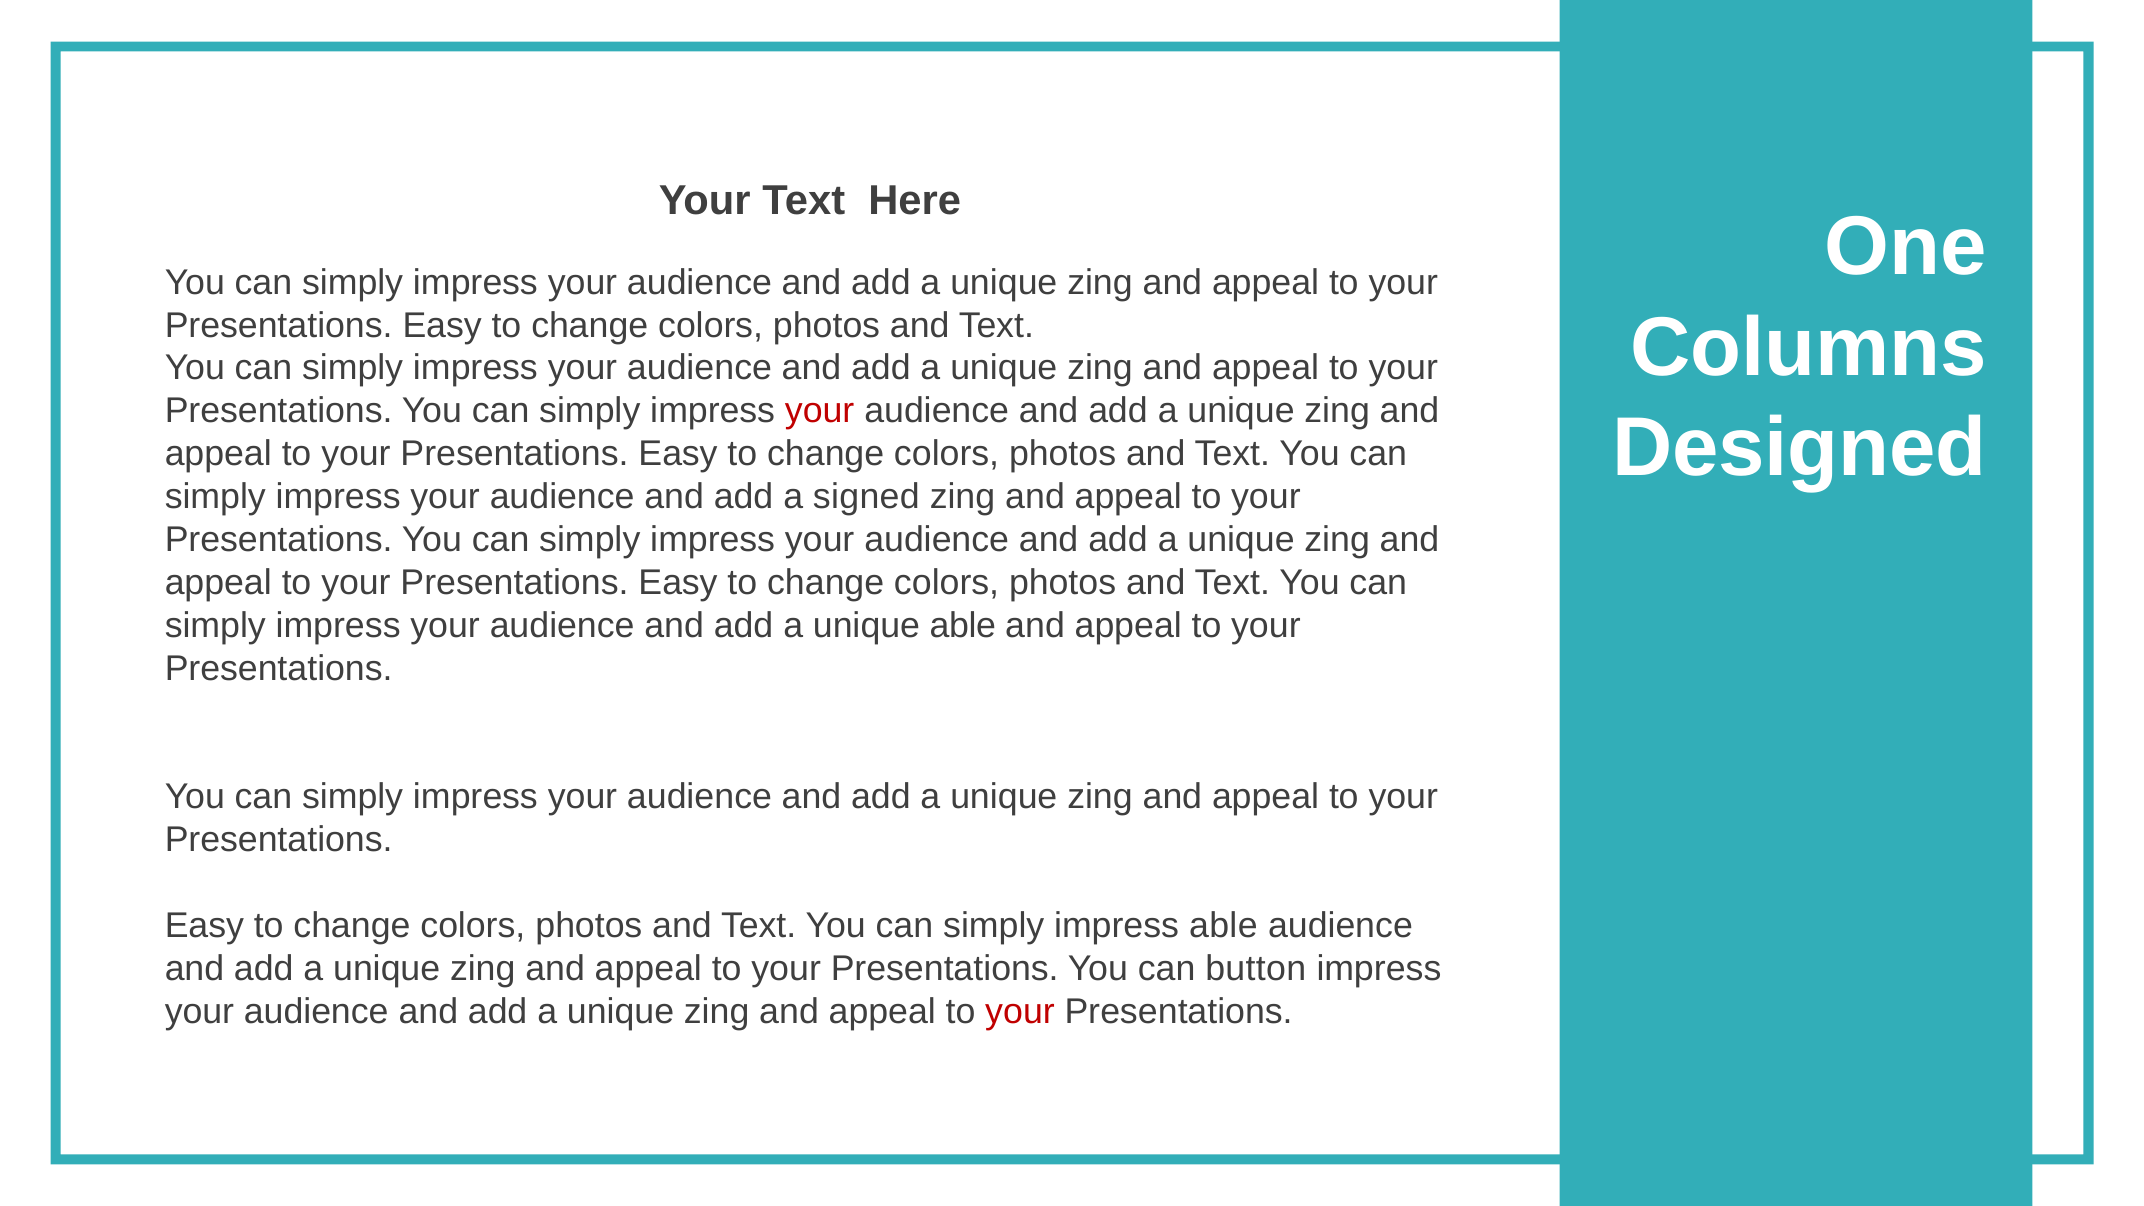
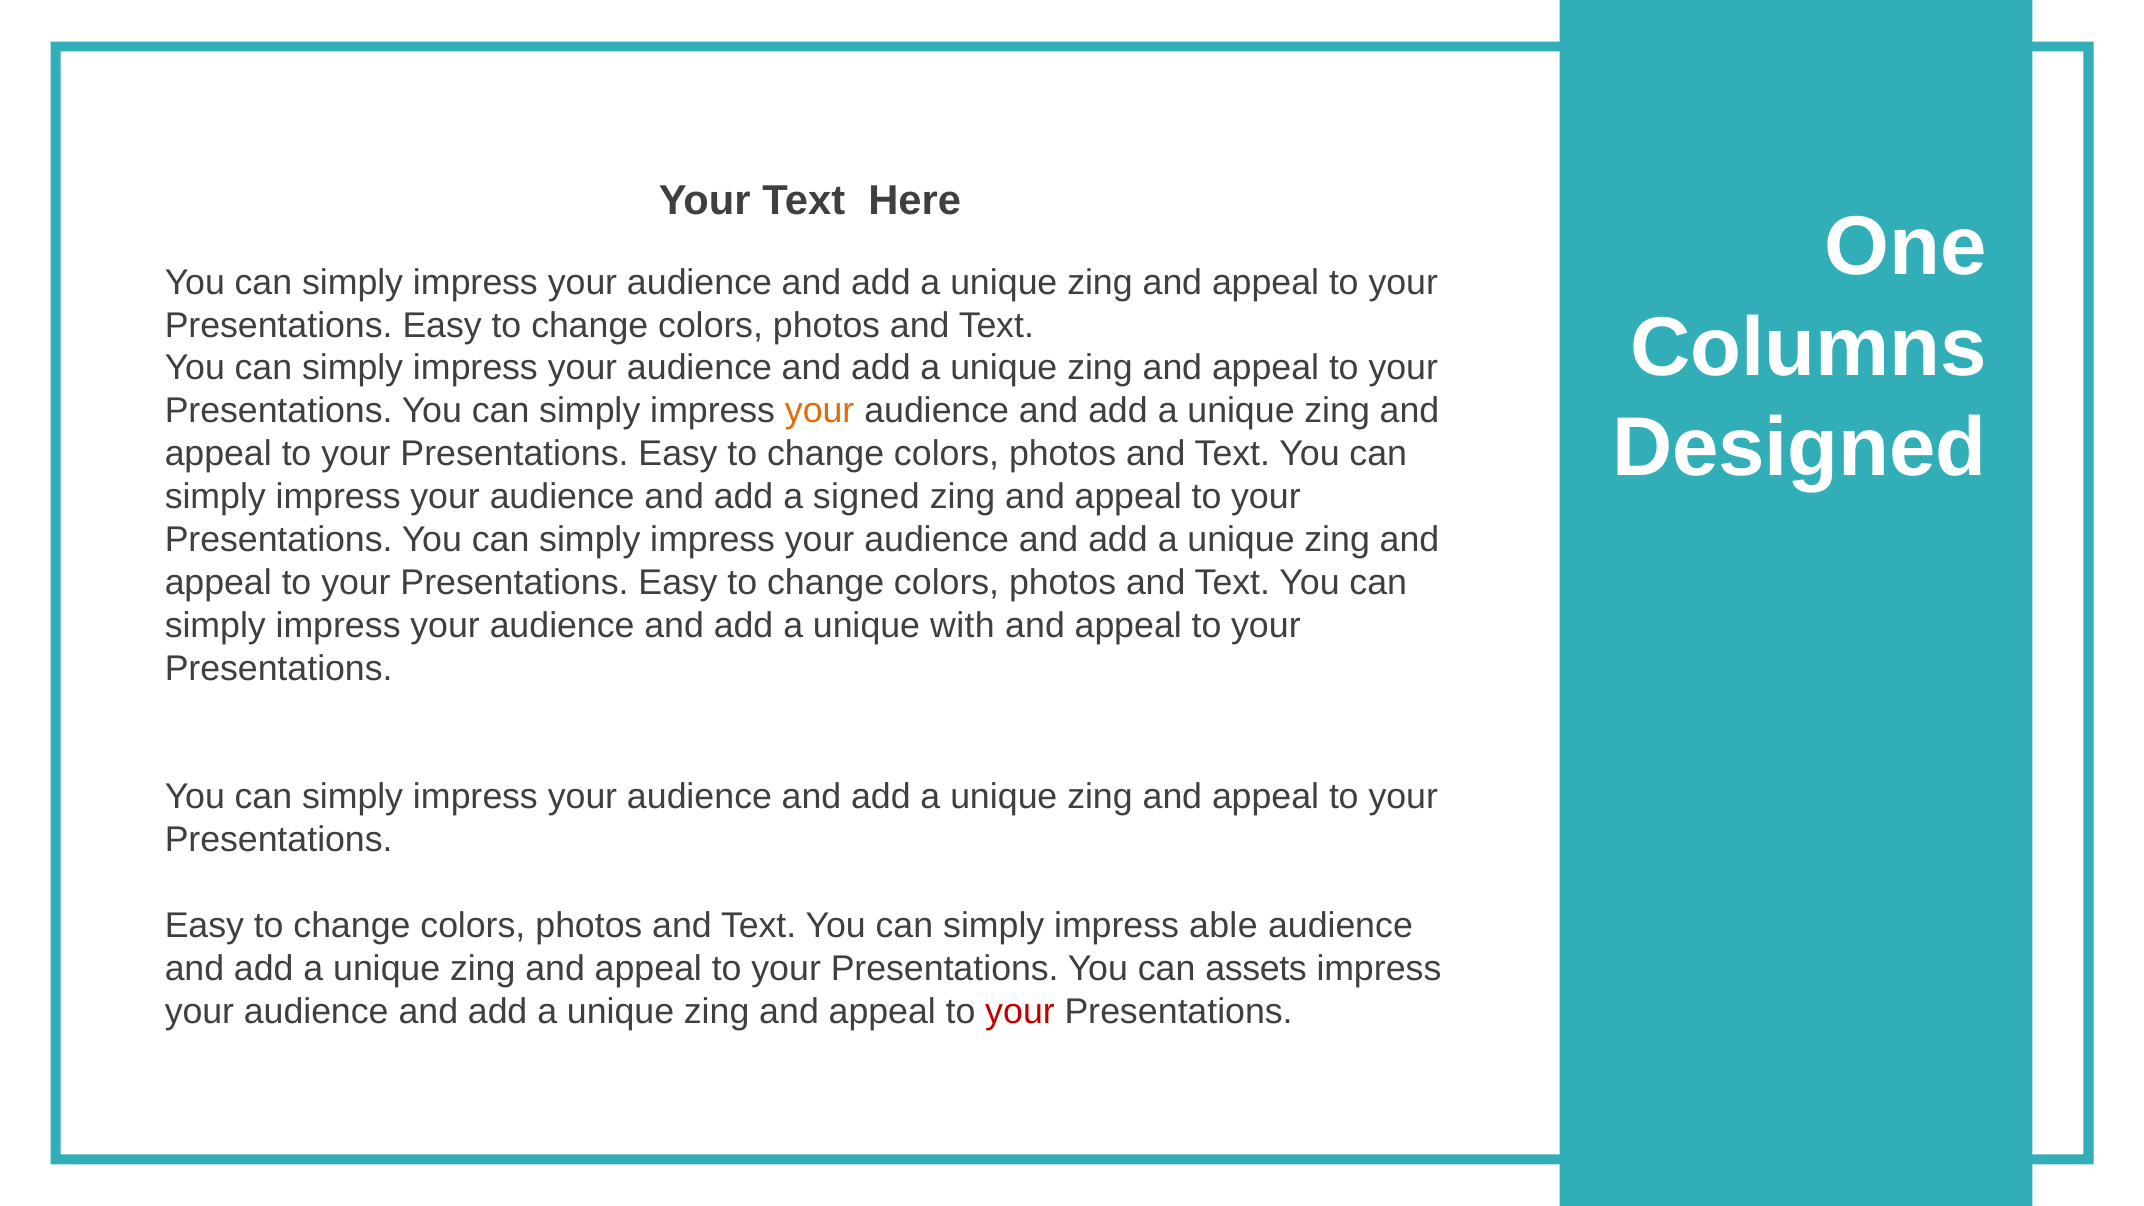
your colour: red -> orange (820, 411)
unique able: able -> with (962, 625)
button: button -> assets (1256, 968)
